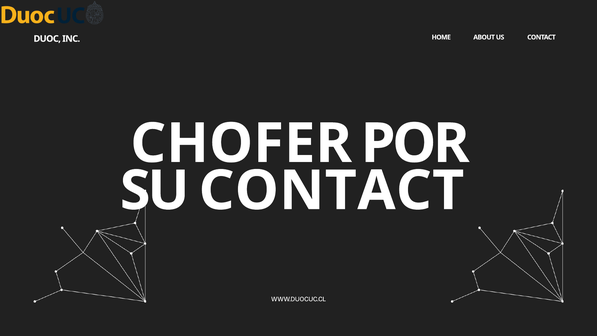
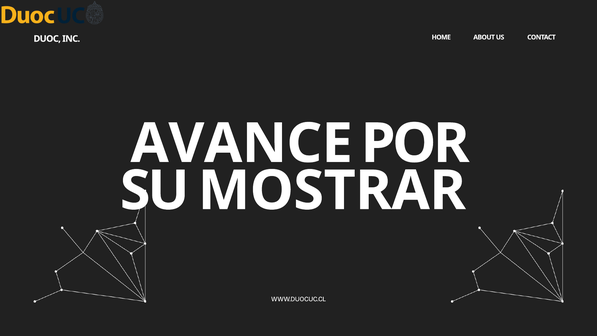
CHOFER: CHOFER -> AVANCE (242, 144)
CONTACT: CONTACT -> MOSTRAR (332, 191)
